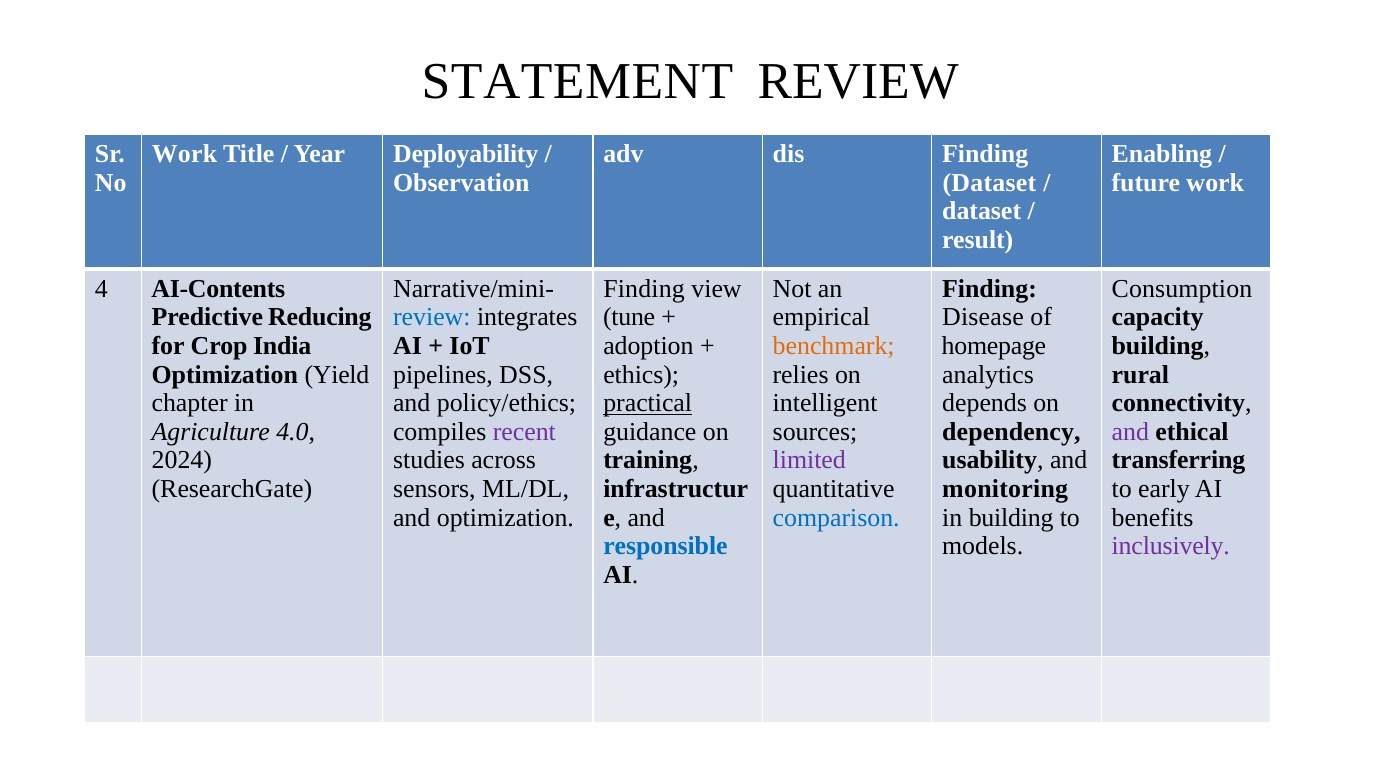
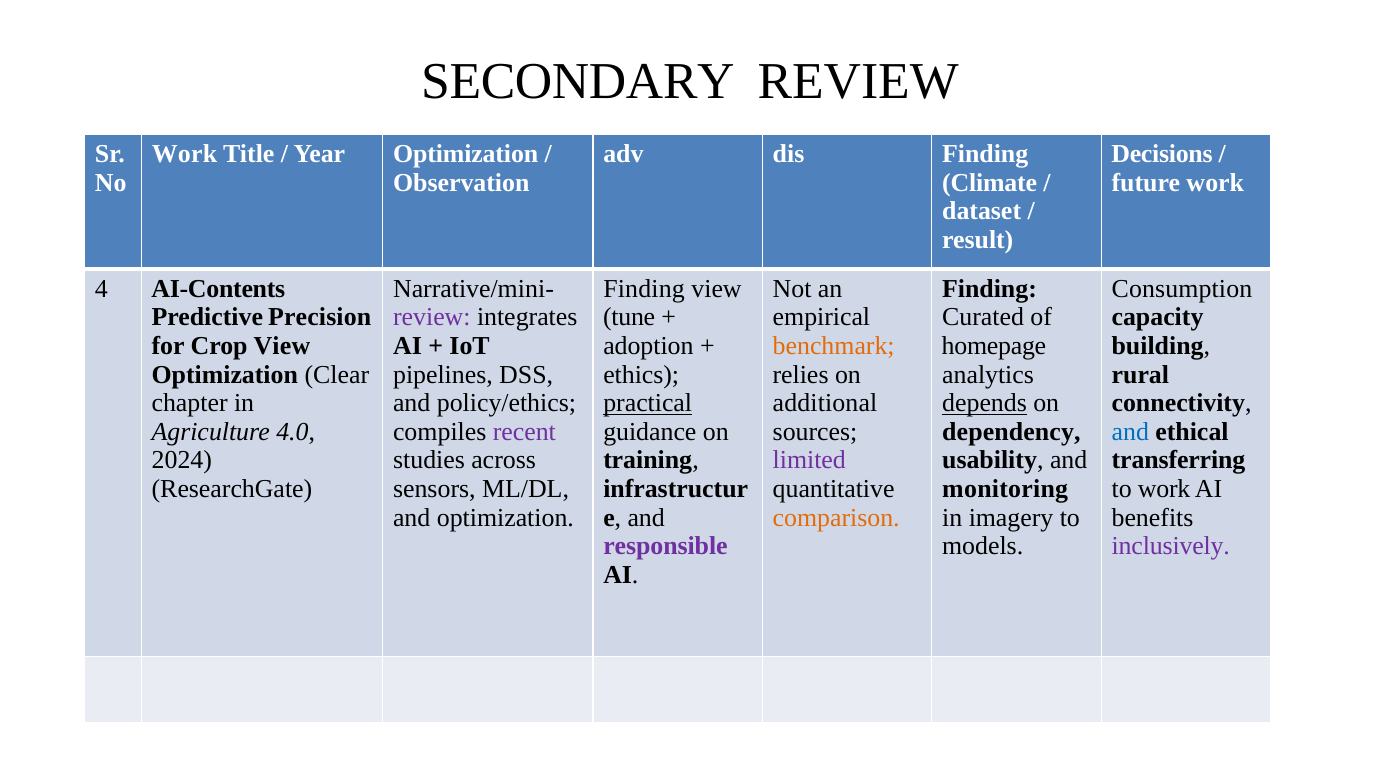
STATEMENT: STATEMENT -> SECONDARY (578, 81)
Year Deployability: Deployability -> Optimization (466, 154)
Enabling: Enabling -> Decisions (1162, 154)
Dataset: Dataset -> Climate (990, 183)
Reducing: Reducing -> Precision (320, 317)
review colour: blue -> purple (432, 317)
Disease: Disease -> Curated (983, 317)
Crop India: India -> View (282, 346)
Yield: Yield -> Clear (337, 375)
intelligent: intelligent -> additional (825, 403)
depends underline: none -> present (985, 403)
and colour: purple -> blue (1130, 432)
to early: early -> work (1164, 489)
comparison colour: blue -> orange (836, 518)
in building: building -> imagery (1011, 518)
responsible colour: blue -> purple (665, 547)
